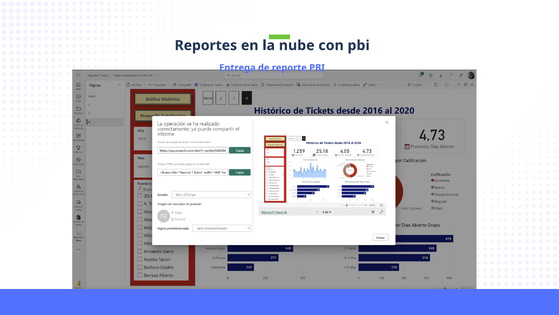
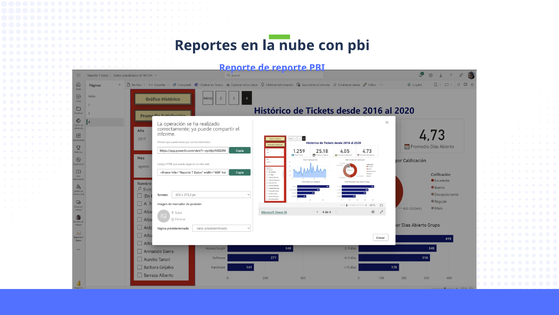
Entrega: Entrega -> Reporte (237, 68)
